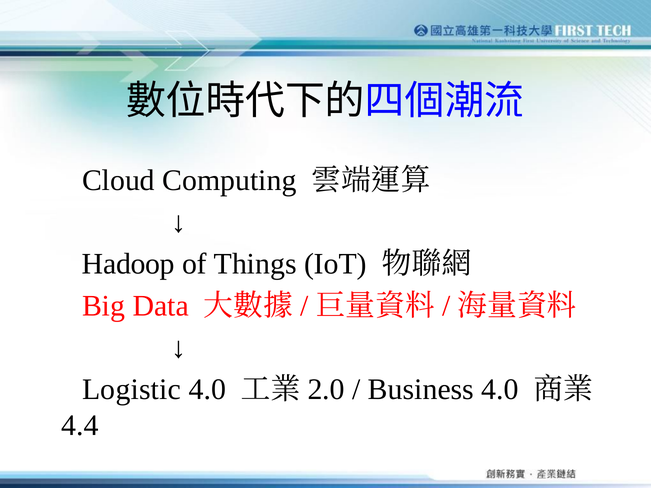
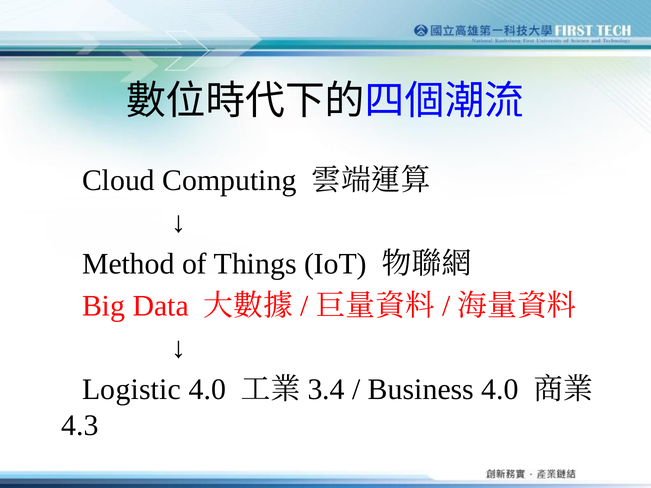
Hadoop: Hadoop -> Method (128, 264)
2.0: 2.0 -> 3.4 (326, 390)
4.4: 4.4 -> 4.3 (80, 425)
